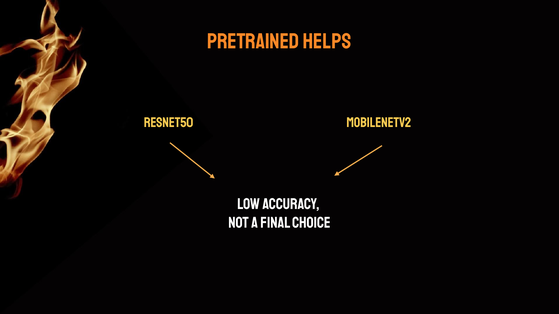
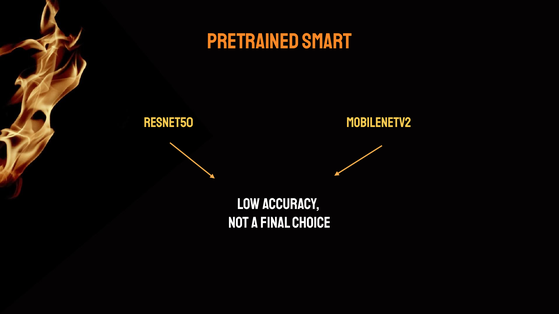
helps: helps -> smart (327, 41)
